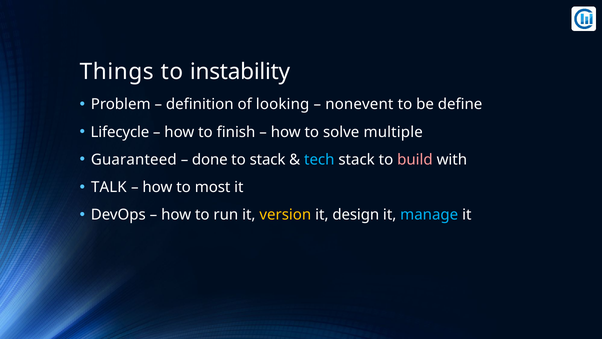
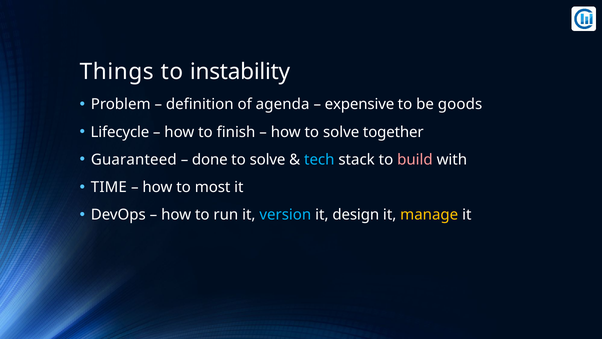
looking: looking -> agenda (283, 104)
nonevent: nonevent -> expensive (359, 104)
define: define -> goods (460, 104)
multiple: multiple -> together (393, 132)
stack: stack -> solve (268, 159)
TALK: TALK -> TIME (109, 187)
version colour: yellow -> light blue (285, 215)
manage colour: light blue -> yellow (429, 215)
